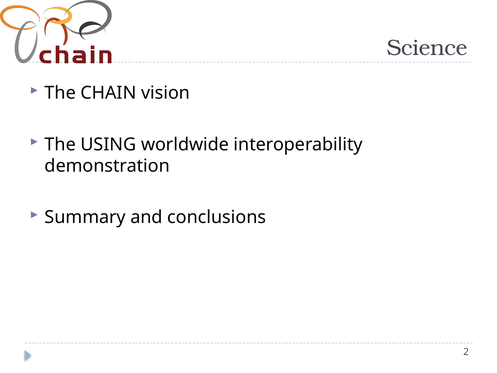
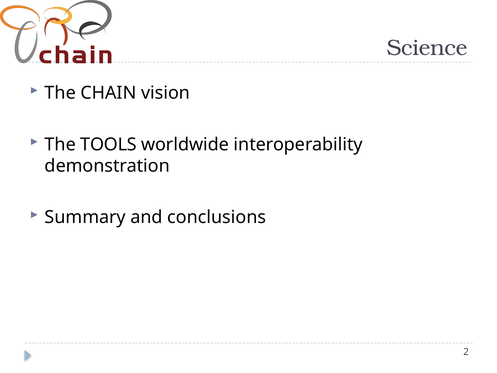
USING: USING -> TOOLS (108, 144)
